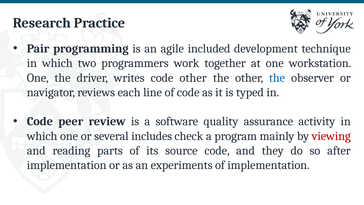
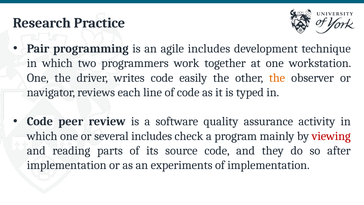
agile included: included -> includes (209, 49)
code other: other -> easily (193, 78)
the colour: blue -> orange (277, 78)
